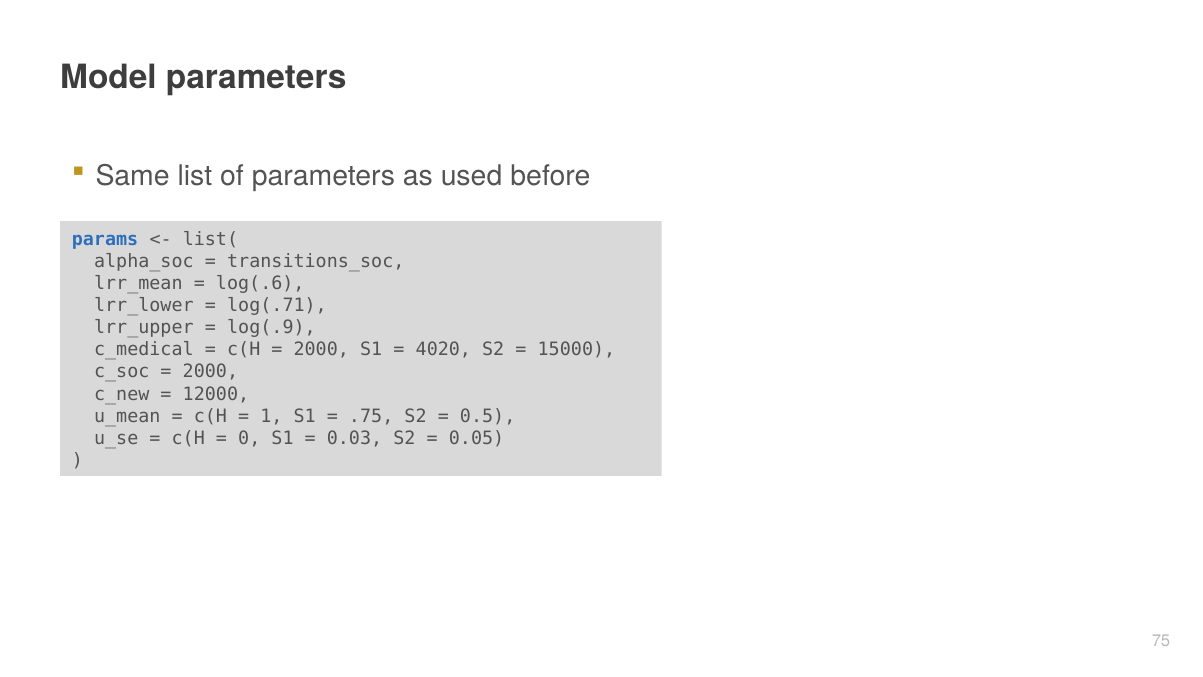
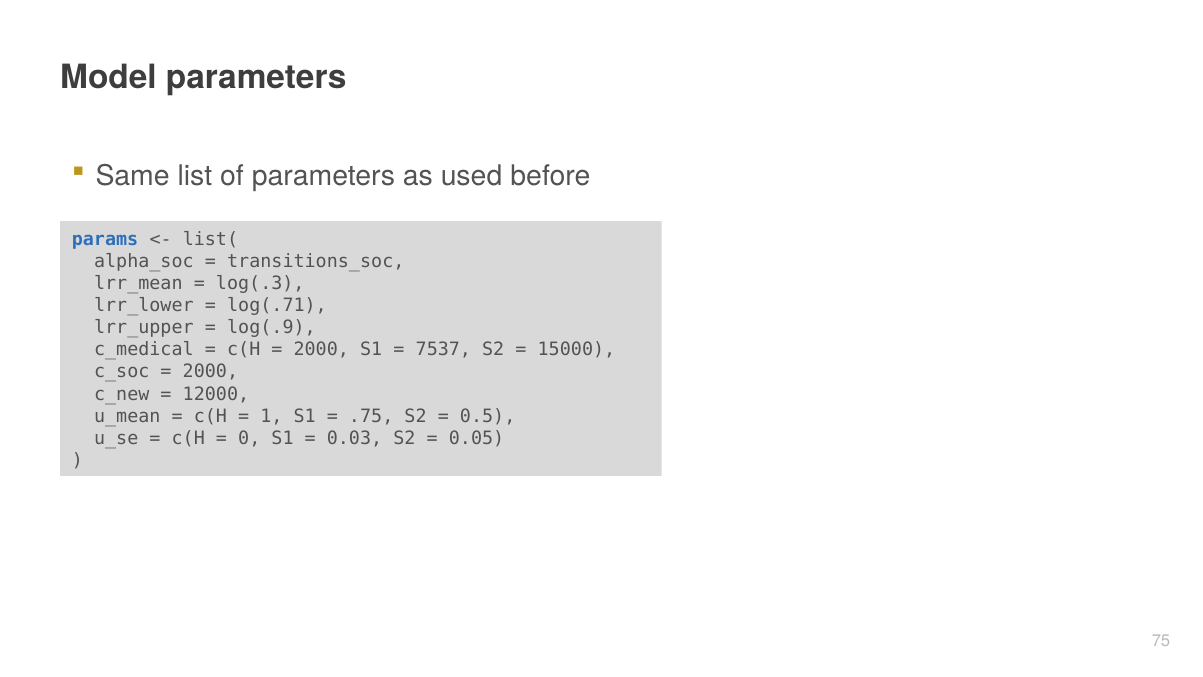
log(.6: log(.6 -> log(.3 (260, 283)
4020: 4020 -> 7537 (443, 350)
